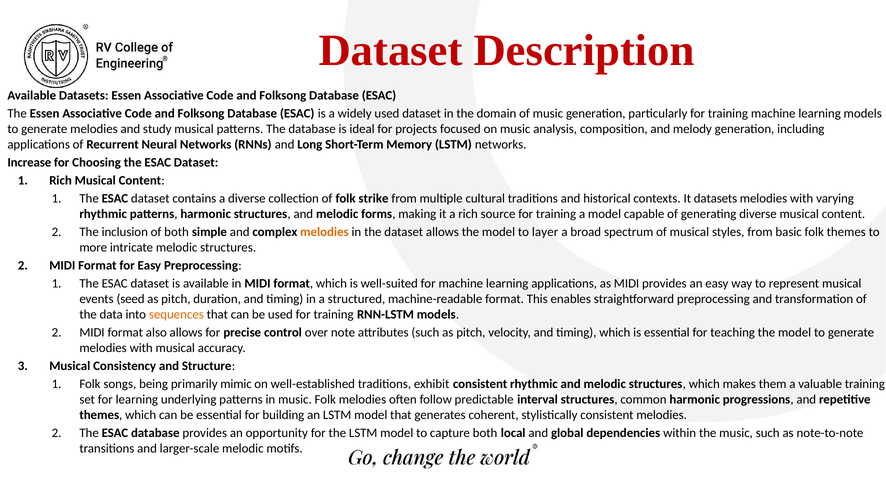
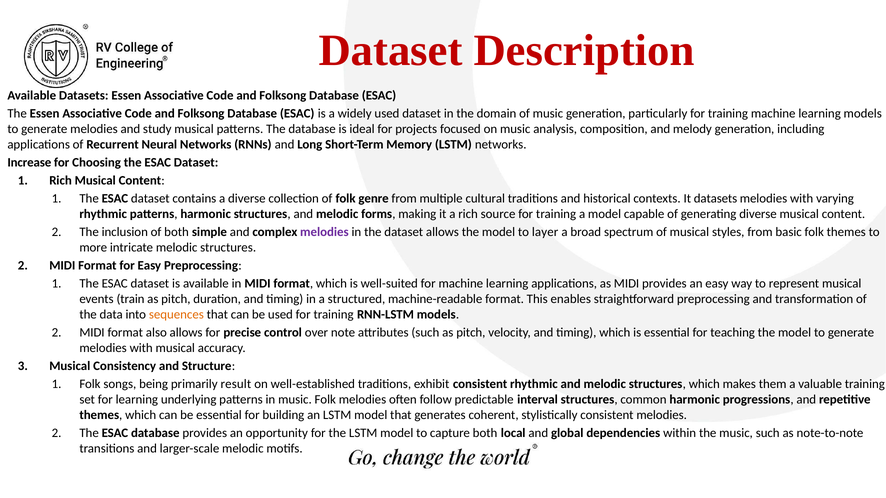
strike: strike -> genre (374, 199)
melodies colour: orange -> purple (324, 232)
seed: seed -> train (131, 299)
mimic: mimic -> result (236, 384)
